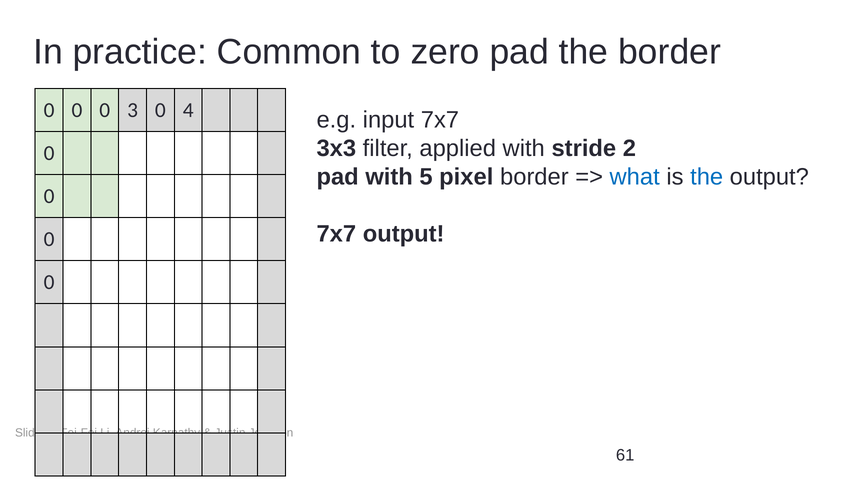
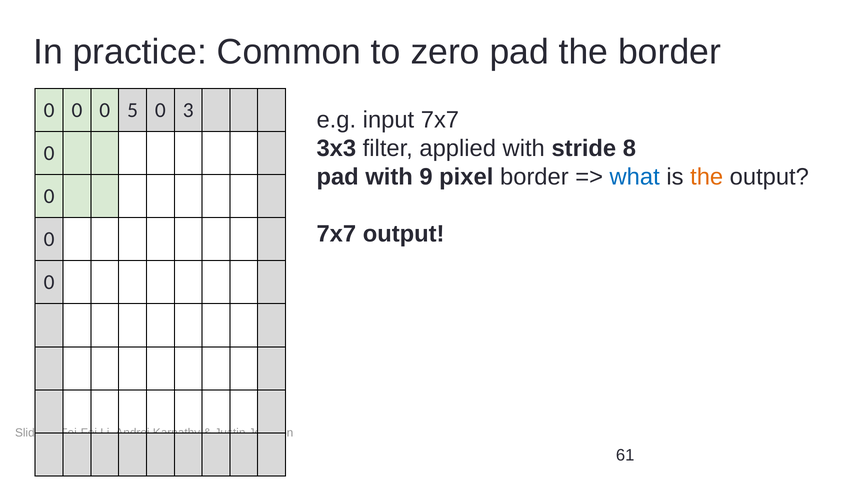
3: 3 -> 5 (133, 110)
4: 4 -> 3 (188, 110)
2: 2 -> 8 (629, 149)
5: 5 -> 9 (426, 177)
the colour: blue -> orange (707, 177)
